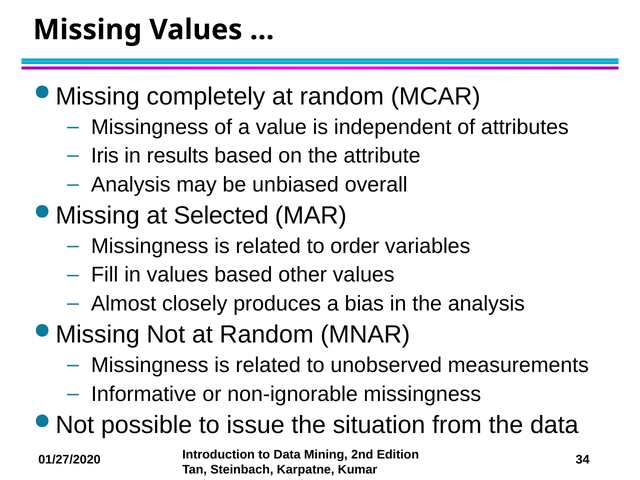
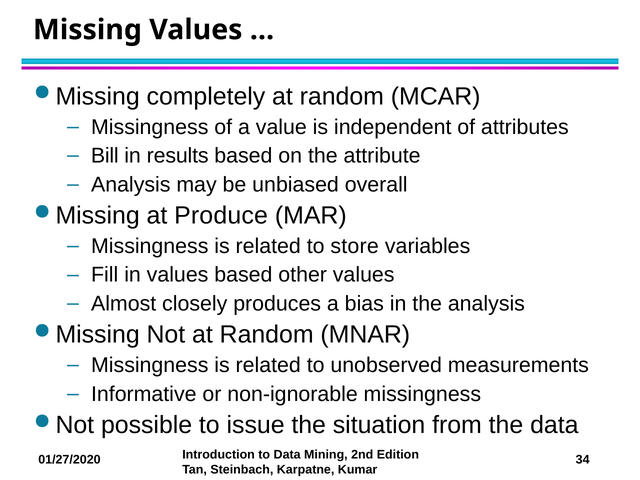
Iris: Iris -> Bill (105, 156)
Selected: Selected -> Produce (221, 216)
order: order -> store (355, 246)
